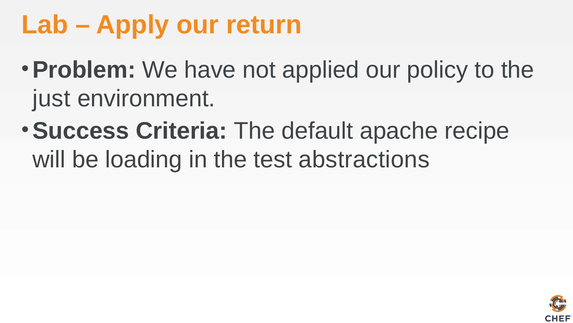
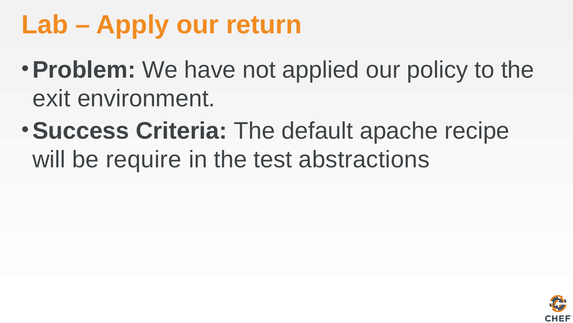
just: just -> exit (51, 98)
loading: loading -> require (144, 159)
